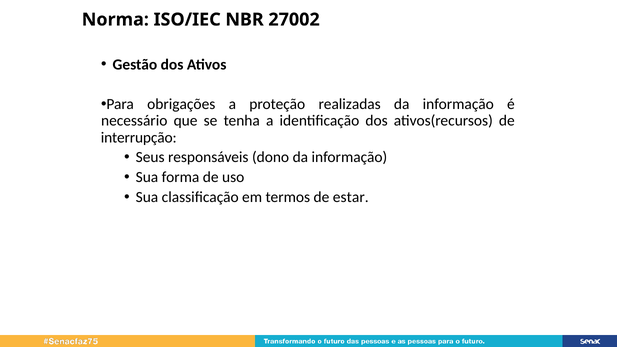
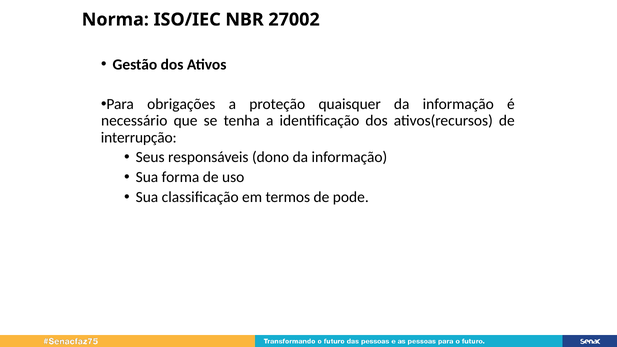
realizadas: realizadas -> quaisquer (350, 104)
estar: estar -> pode (351, 197)
